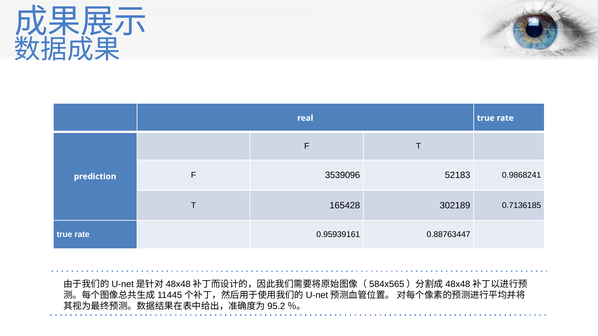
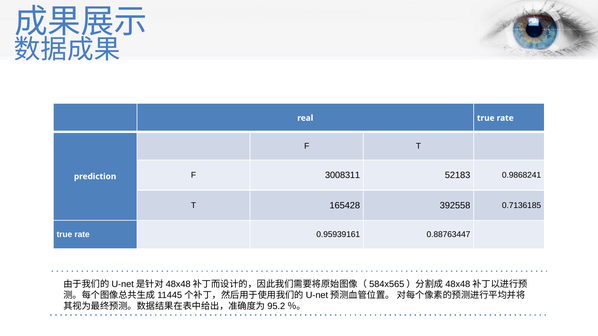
3539096: 3539096 -> 3008311 (343, 175)
302189: 302189 -> 392558 (455, 206)
